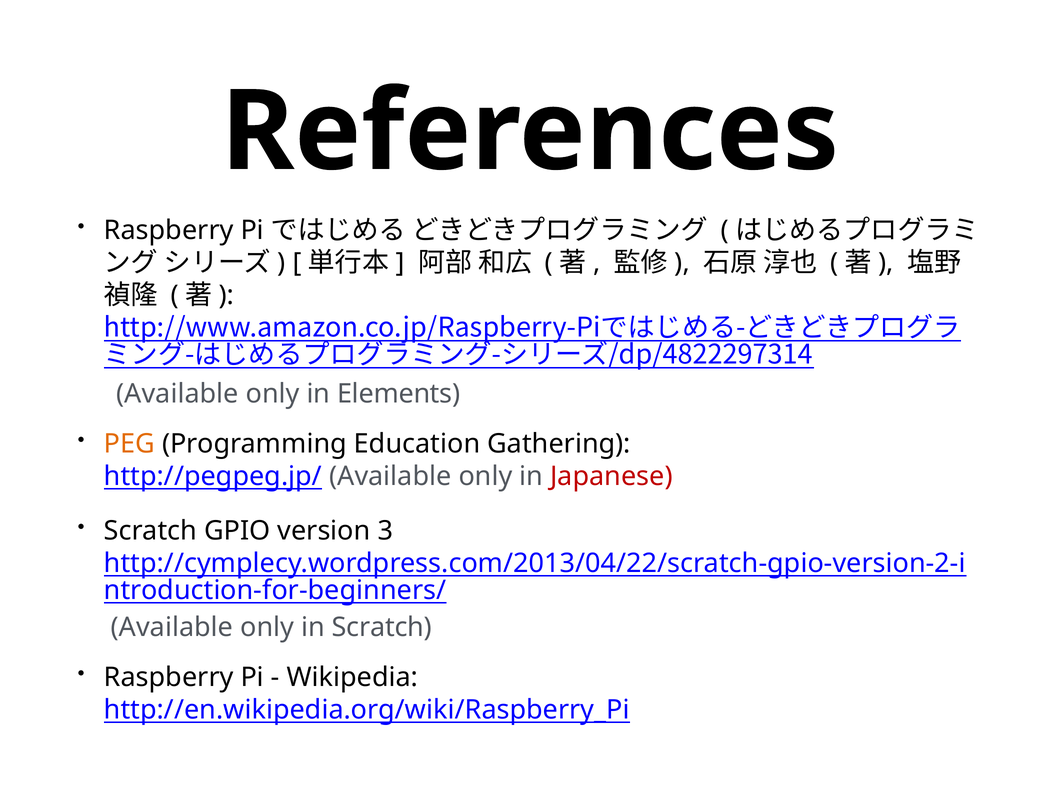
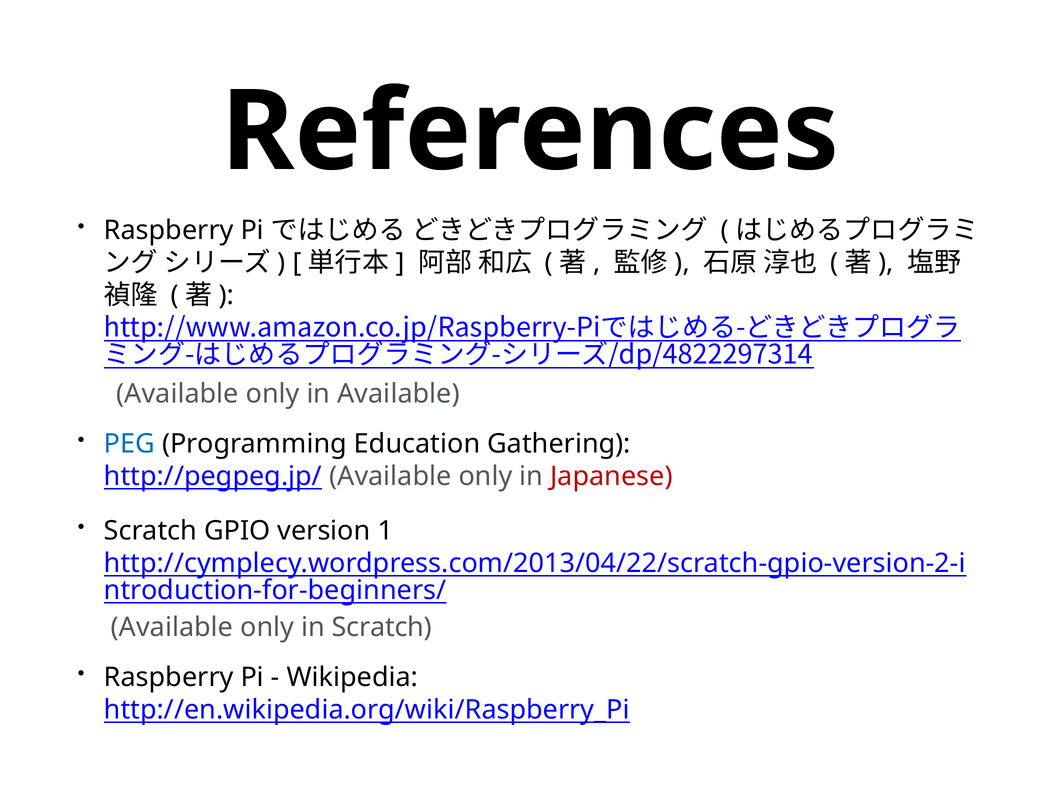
in Elements: Elements -> Available (399, 394)
PEG colour: orange -> blue (129, 444)
3: 3 -> 1 (385, 531)
